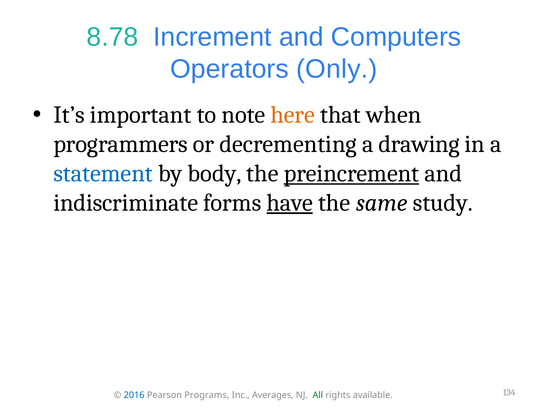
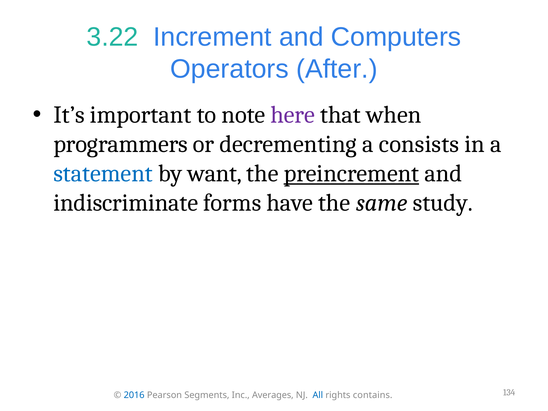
8.78: 8.78 -> 3.22 (112, 37)
Only: Only -> After (337, 69)
here colour: orange -> purple (293, 115)
drawing: drawing -> consists (419, 144)
body: body -> want (215, 173)
have underline: present -> none (290, 203)
Programs: Programs -> Segments (207, 395)
All colour: green -> blue (318, 395)
available: available -> contains (373, 395)
